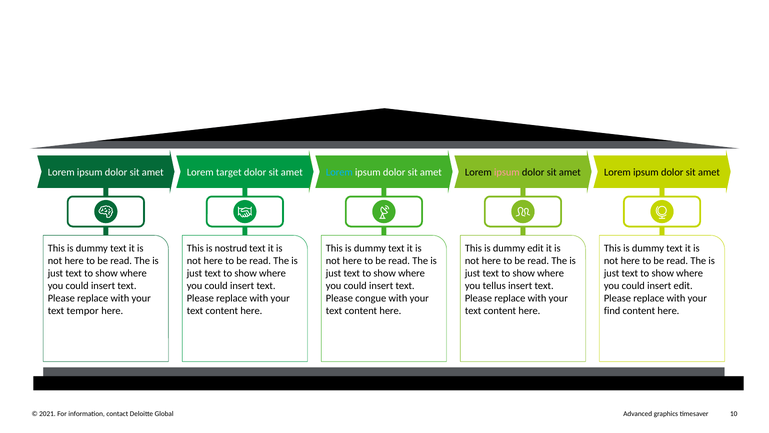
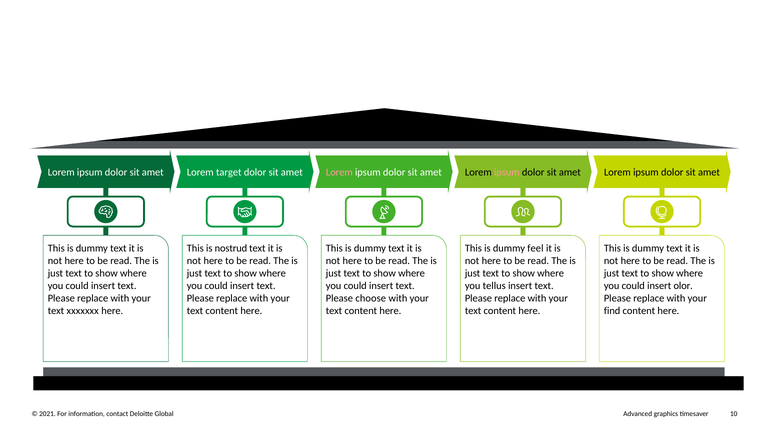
Lorem colour: light blue -> pink (339, 172)
dummy edit: edit -> feel (535, 248)
insert edit: edit -> olor (683, 285)
congue: congue -> choose (371, 298)
tempor: tempor -> xxxxxxx (83, 310)
